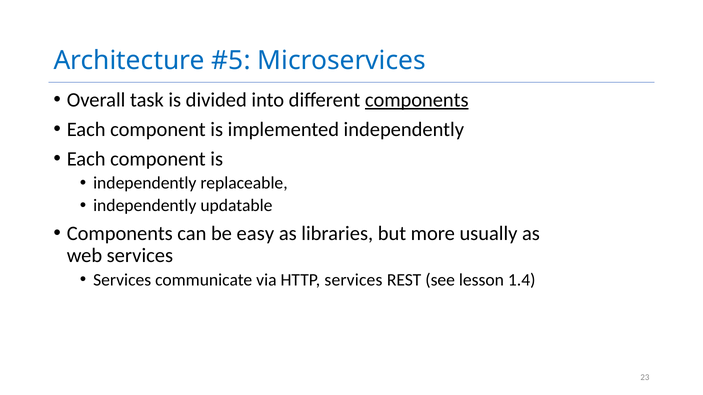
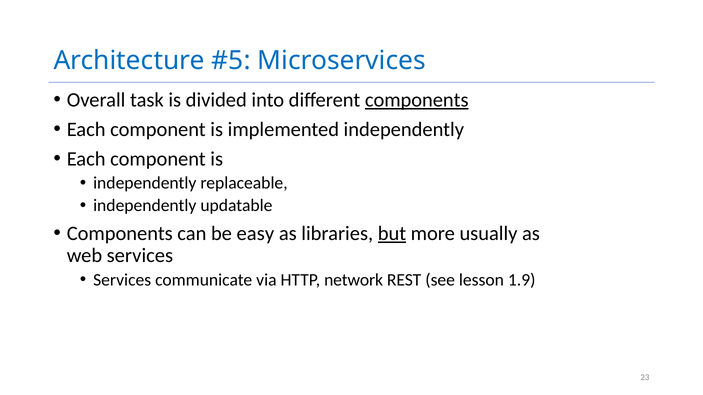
but underline: none -> present (392, 234)
HTTP services: services -> network (354, 280)
1.4: 1.4 -> 1.9 (522, 280)
